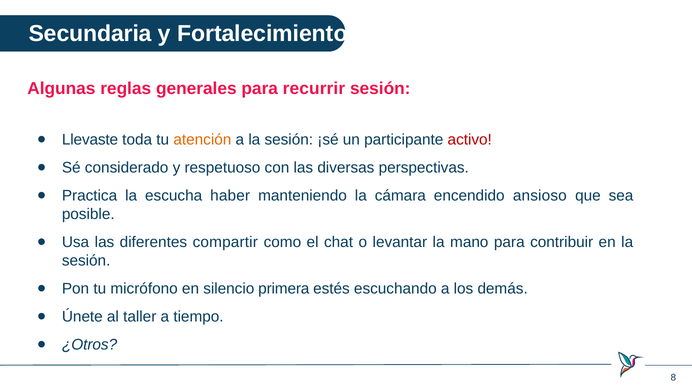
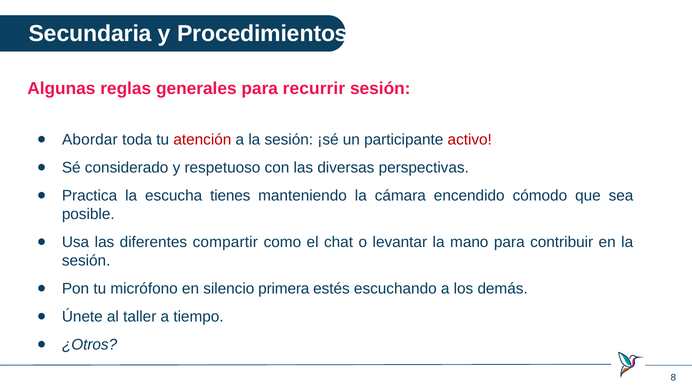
Fortalecimiento: Fortalecimiento -> Procedimientos (262, 34)
Llevaste: Llevaste -> Abordar (90, 140)
atención colour: orange -> red (202, 140)
haber: haber -> tienes (230, 196)
ansioso: ansioso -> cómodo (540, 196)
